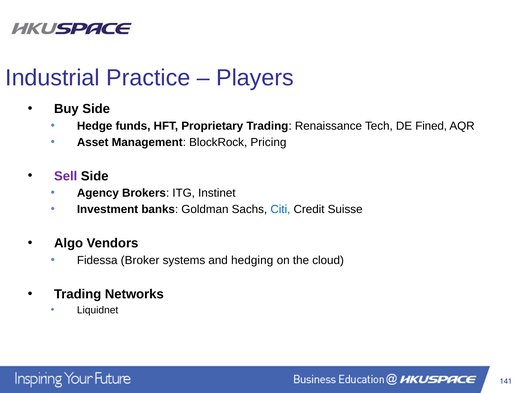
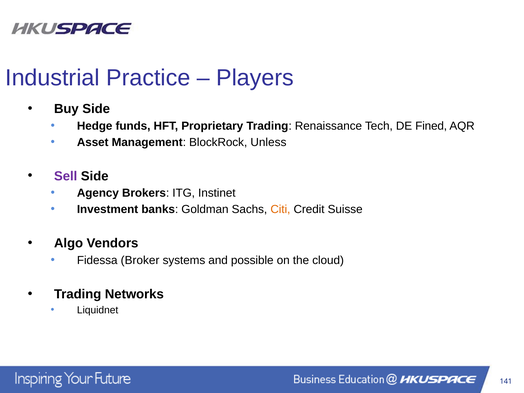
Pricing: Pricing -> Unless (268, 142)
Citi colour: blue -> orange (280, 209)
hedging: hedging -> possible (252, 260)
